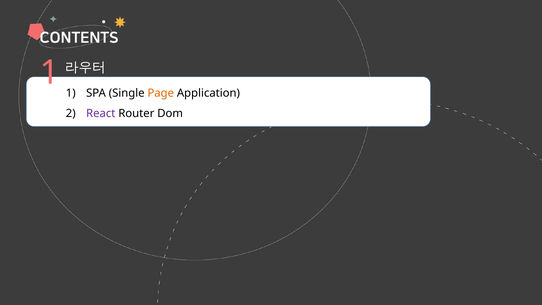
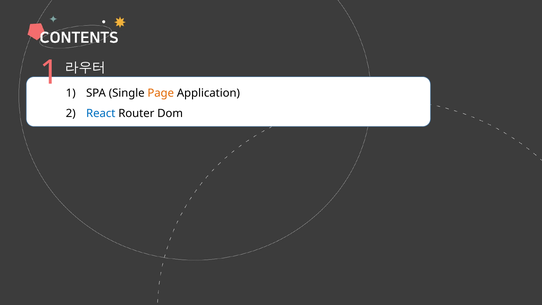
React colour: purple -> blue (101, 113)
